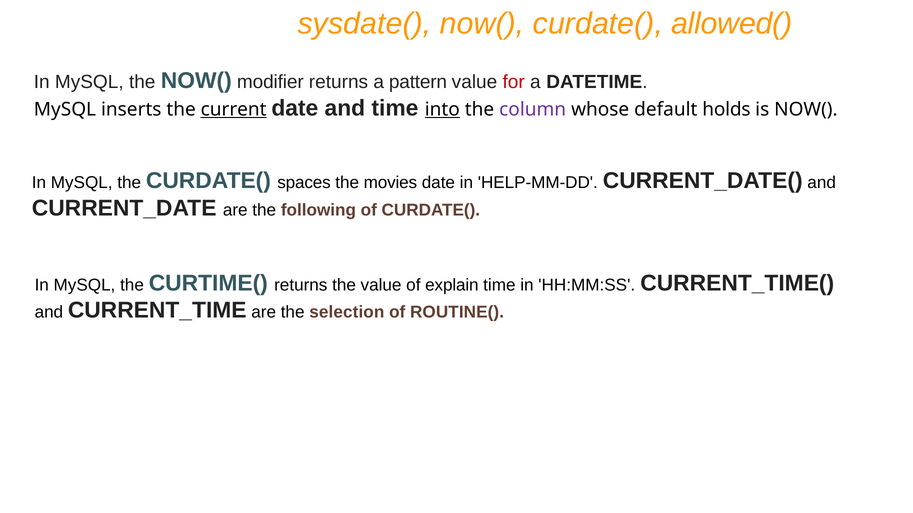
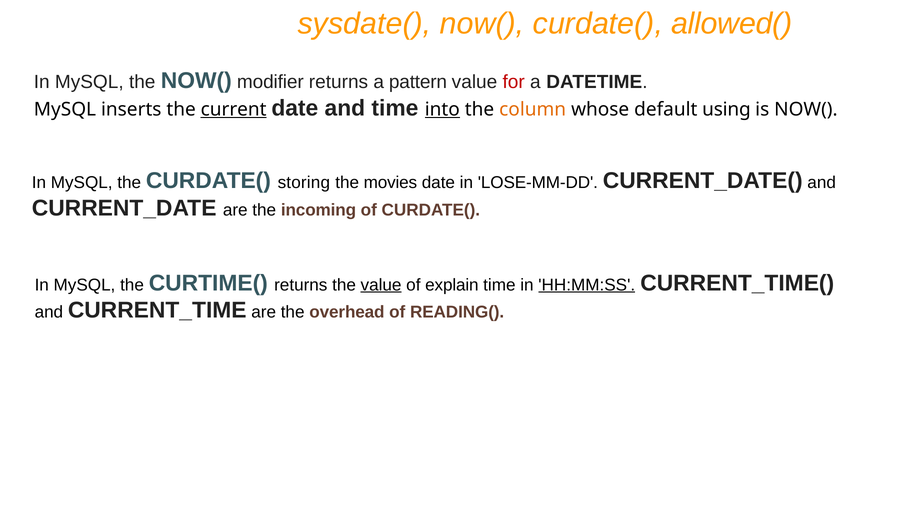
column colour: purple -> orange (533, 110)
holds: holds -> using (726, 110)
spaces: spaces -> storing (304, 183)
HELP-MM-DD: HELP-MM-DD -> LOSE-MM-DD (538, 183)
following: following -> incoming (319, 210)
value underline: none -> present (381, 285)
HH:MM:SS underline: none -> present (587, 285)
selection: selection -> overhead (347, 313)
ROUTINE(: ROUTINE( -> READING( (457, 313)
